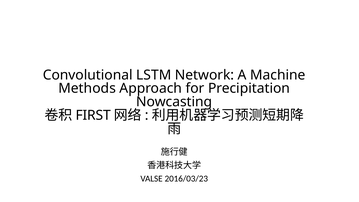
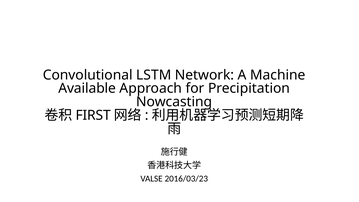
Methods: Methods -> Available (87, 88)
